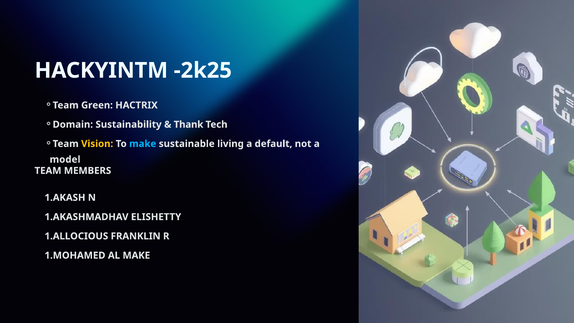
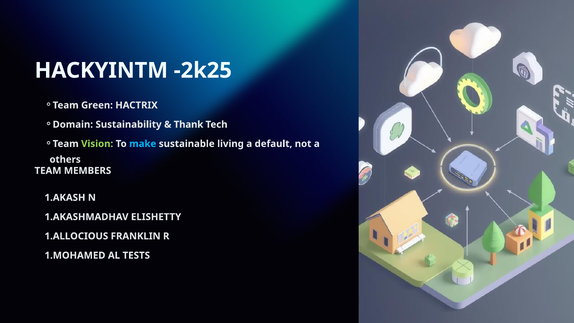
Vision colour: yellow -> light green (97, 144)
model: model -> others (65, 159)
AL MAKE: MAKE -> TESTS (136, 255)
